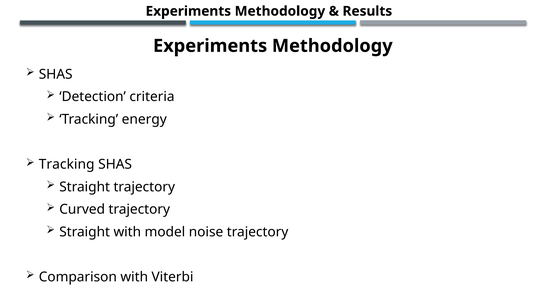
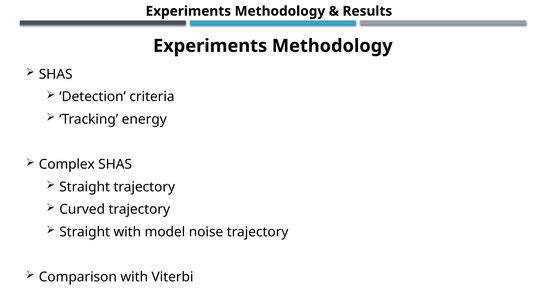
Tracking: Tracking -> Complex (67, 164)
